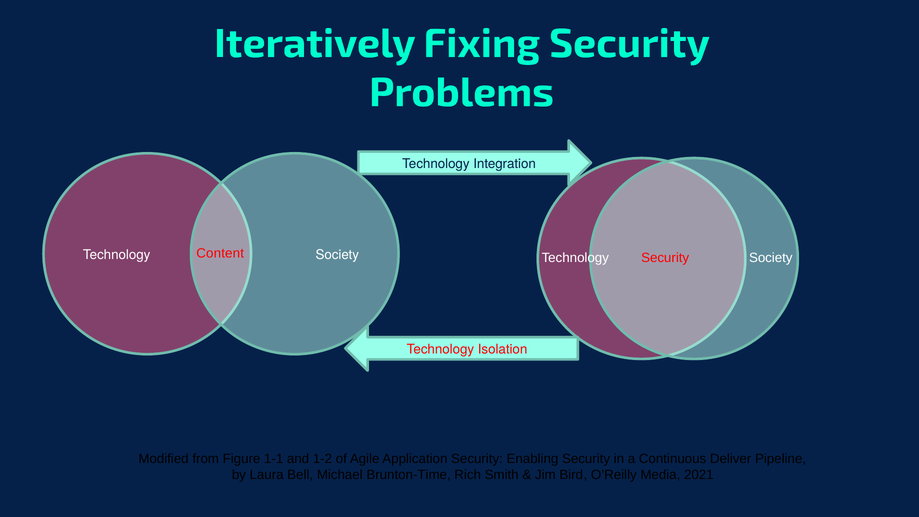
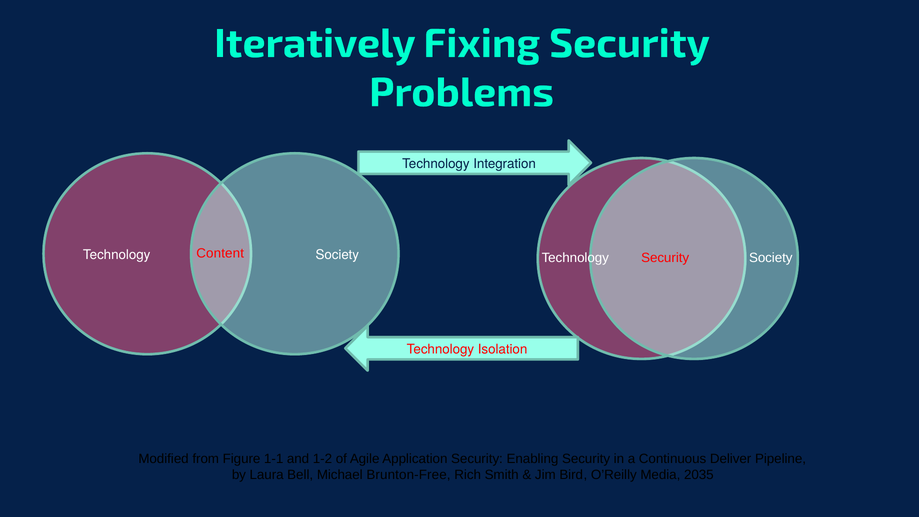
Brunton-Time: Brunton-Time -> Brunton-Free (408, 475)
2021: 2021 -> 2035 (699, 475)
